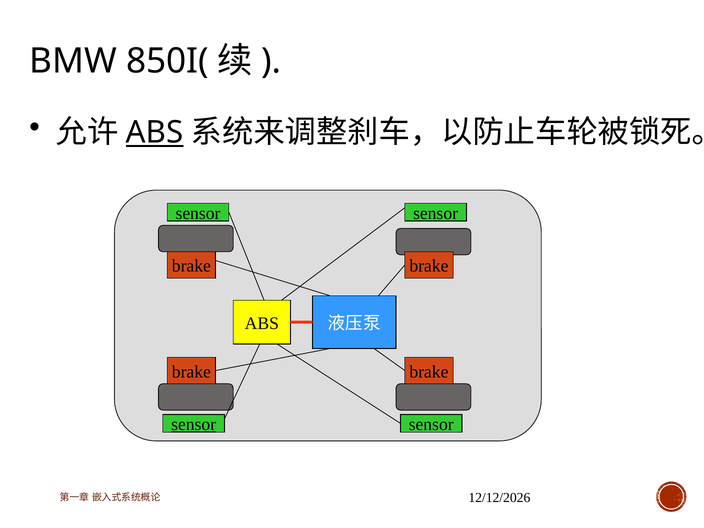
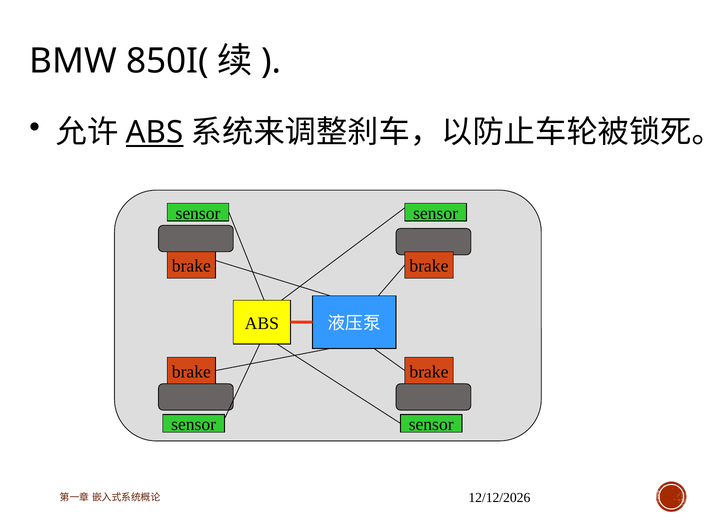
sensor underline: present -> none (194, 425)
